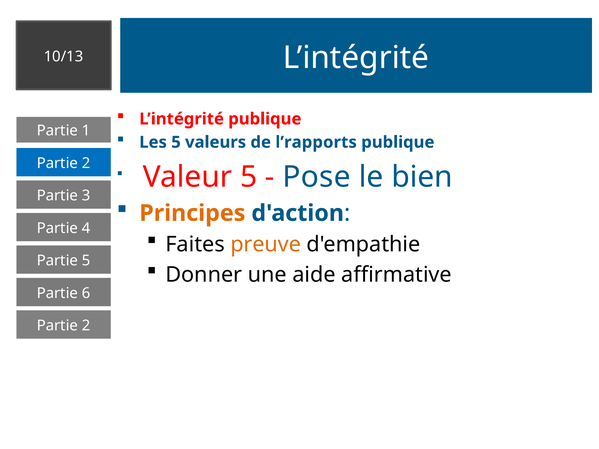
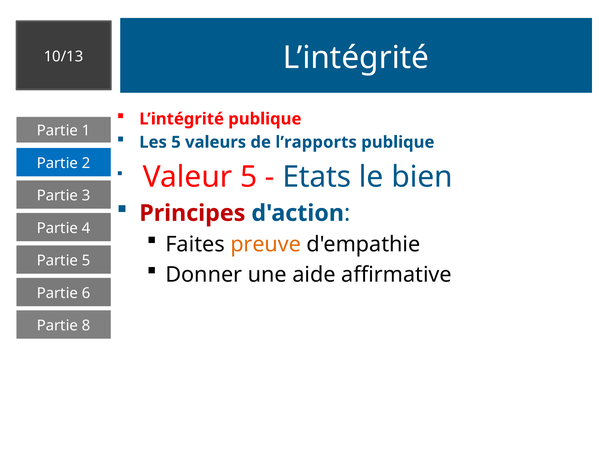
Pose: Pose -> Etats (317, 177)
Principes colour: orange -> red (192, 213)
2: 2 -> 8 (86, 326)
